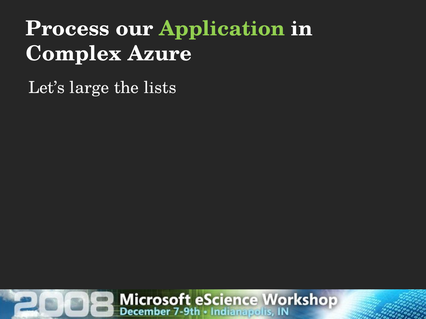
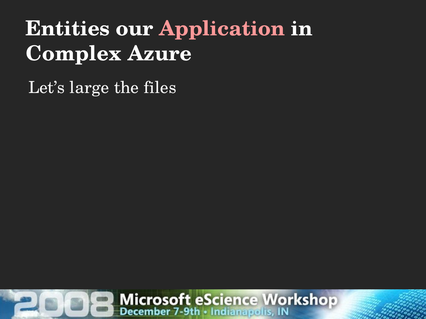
Process: Process -> Entities (68, 29)
Application colour: light green -> pink (222, 29)
lists: lists -> files (160, 88)
